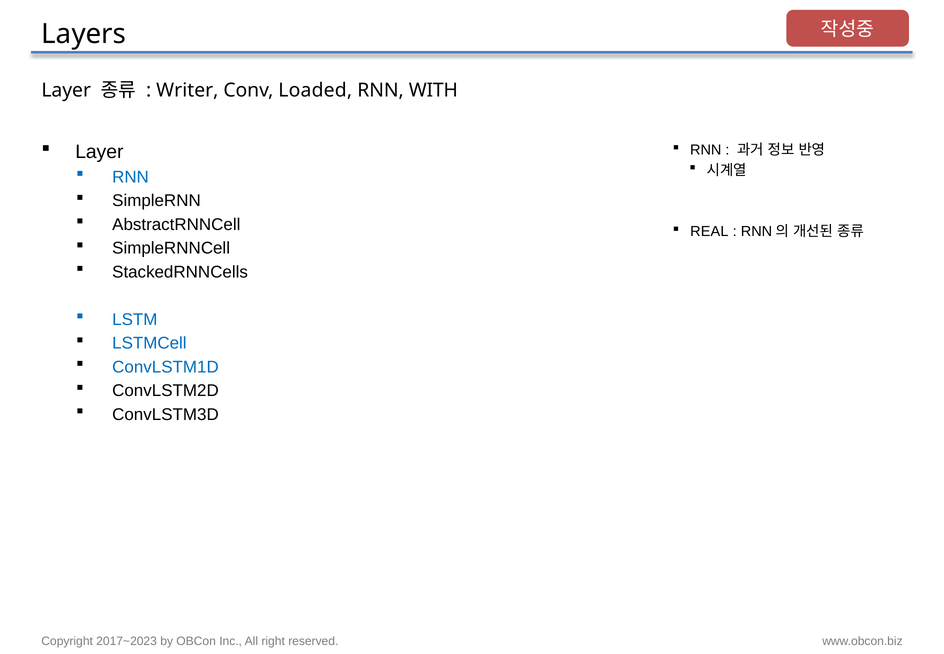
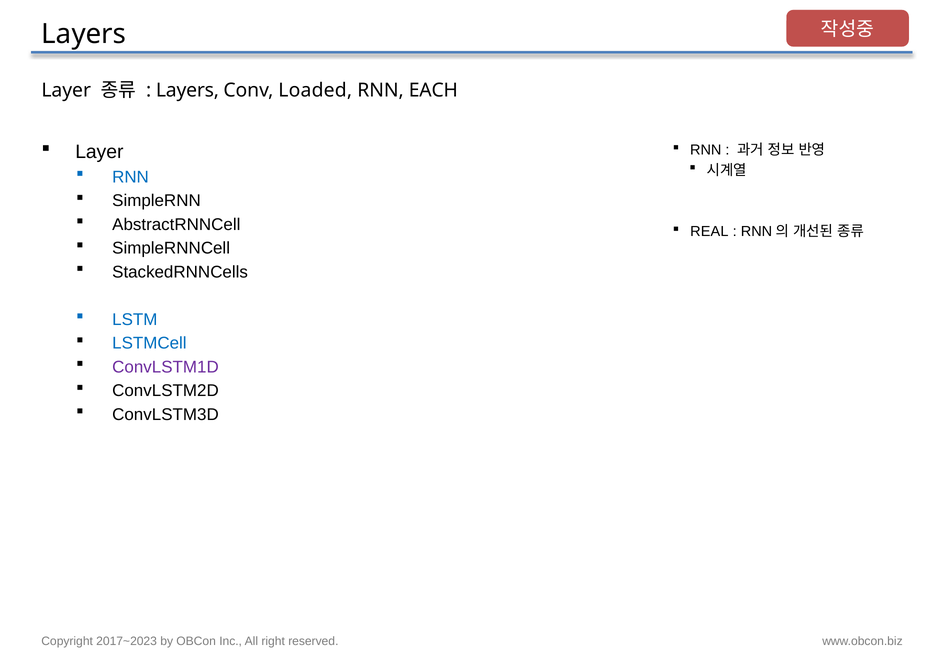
Writer: Writer -> Layers (187, 90)
WITH: WITH -> EACH (433, 90)
ConvLSTM1D colour: blue -> purple (165, 367)
